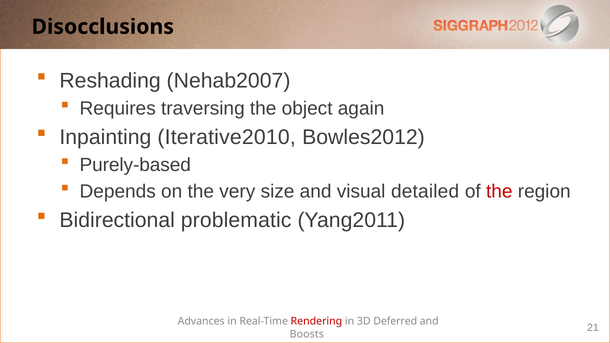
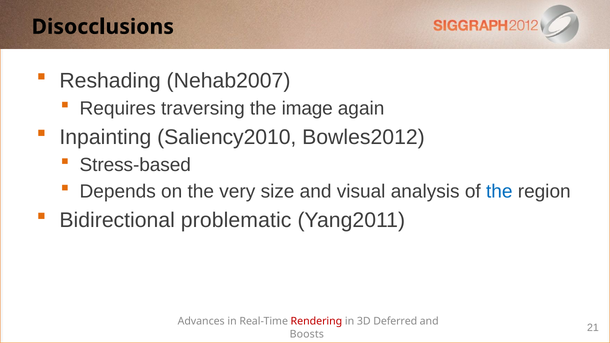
object: object -> image (307, 109)
Iterative2010: Iterative2010 -> Saliency2010 (227, 137)
Purely-based: Purely-based -> Stress-based (135, 165)
detailed: detailed -> analysis (425, 192)
the colour: red -> blue (499, 192)
